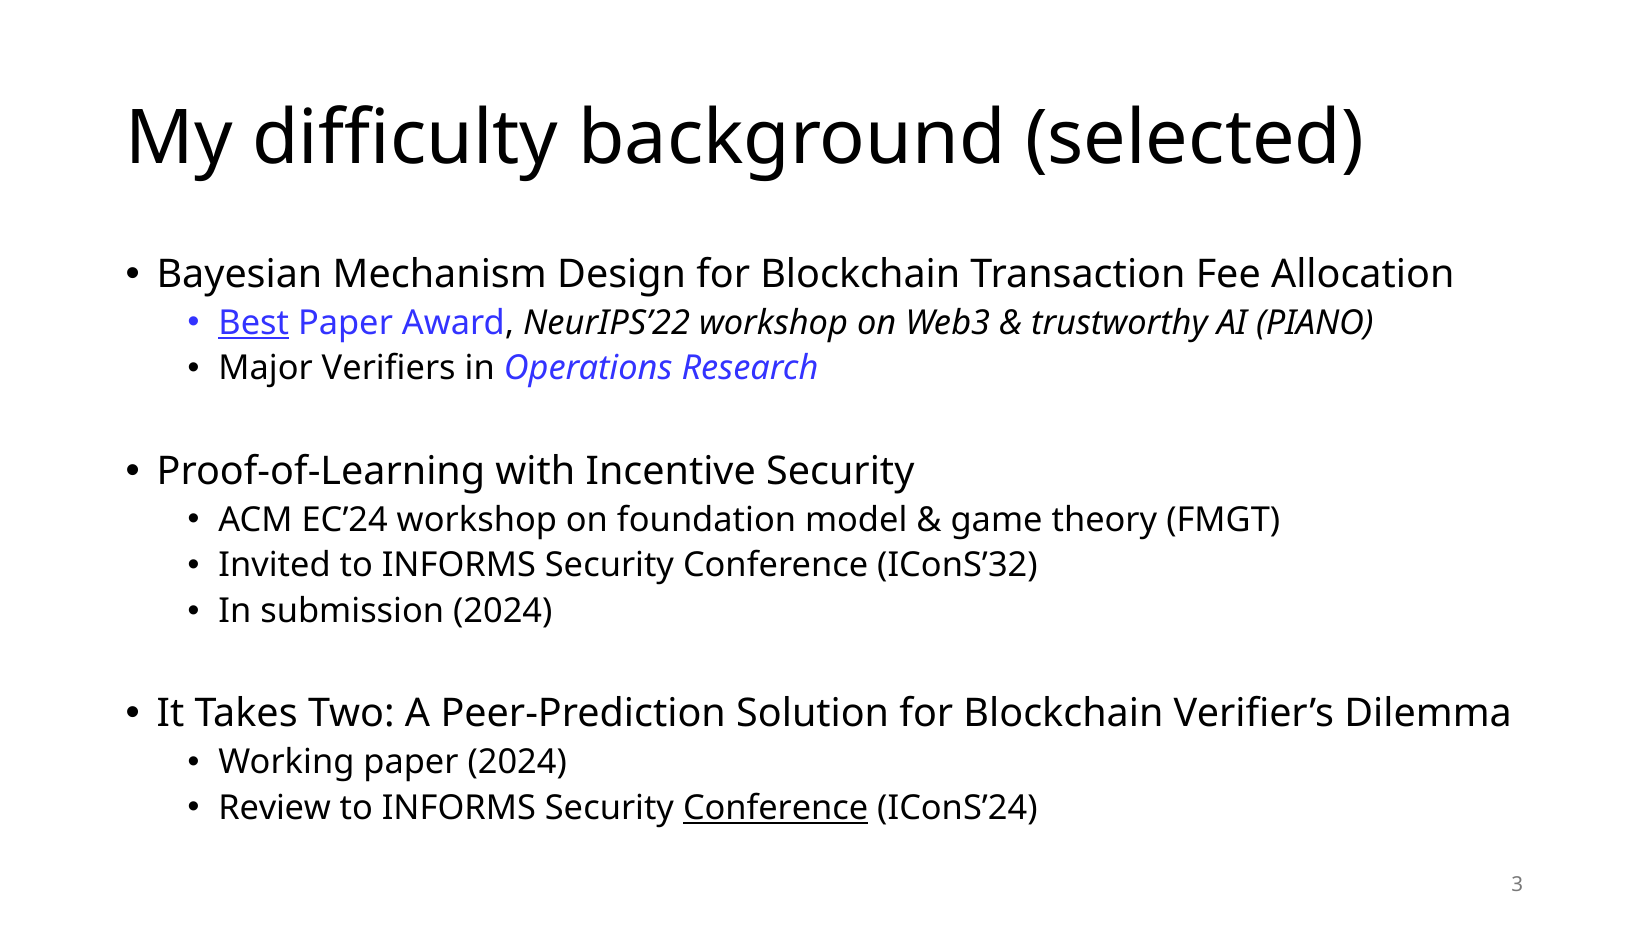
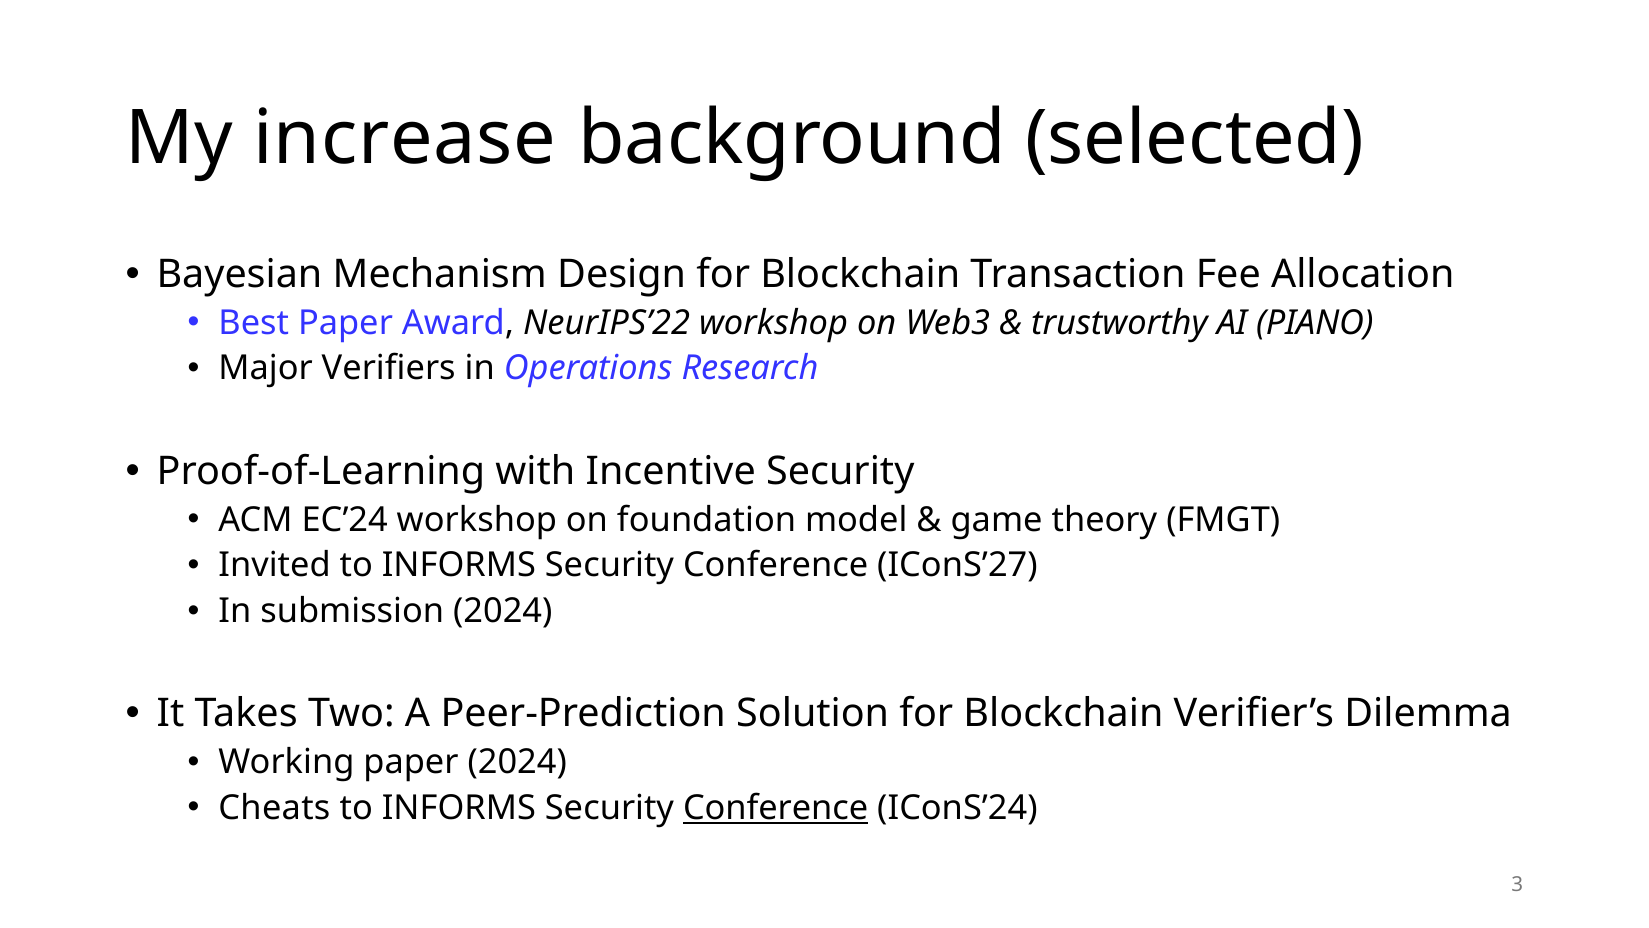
difficulty: difficulty -> increase (405, 139)
Best underline: present -> none (254, 323)
IConS’32: IConS’32 -> IConS’27 (957, 565)
Review: Review -> Cheats (274, 808)
